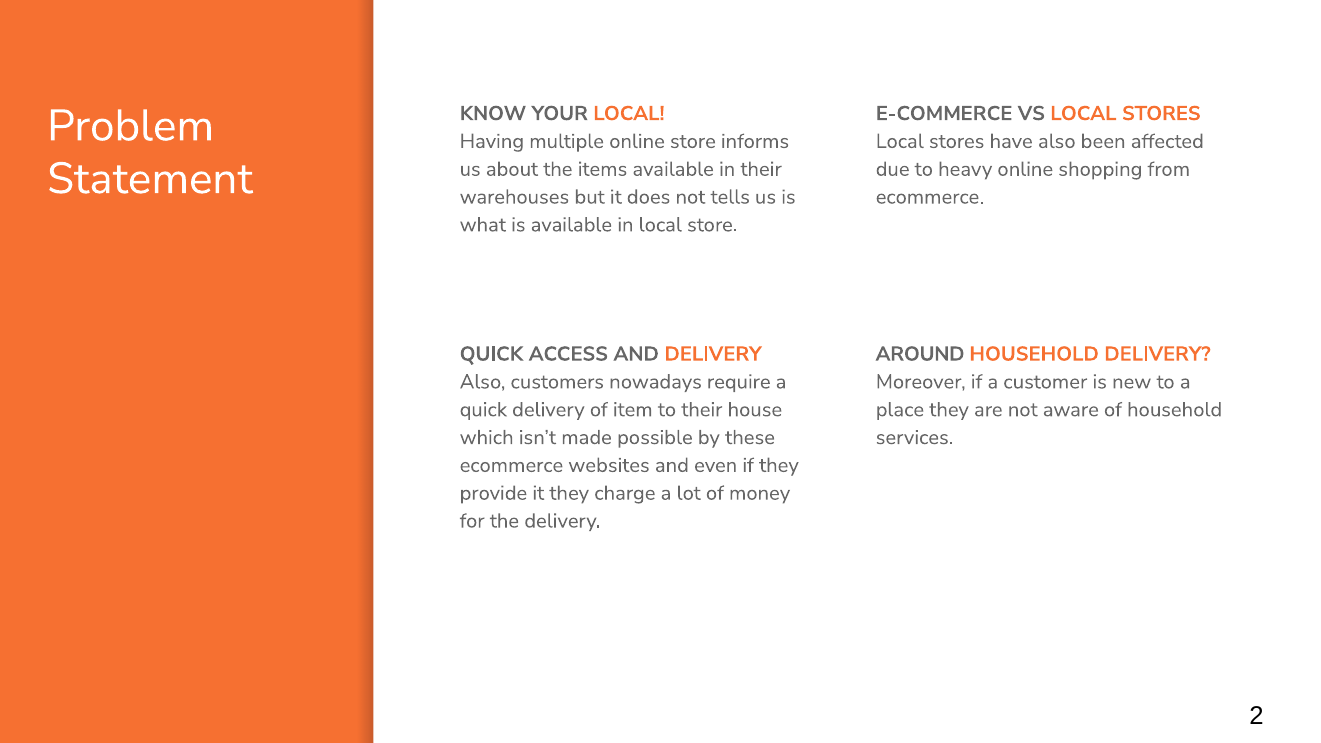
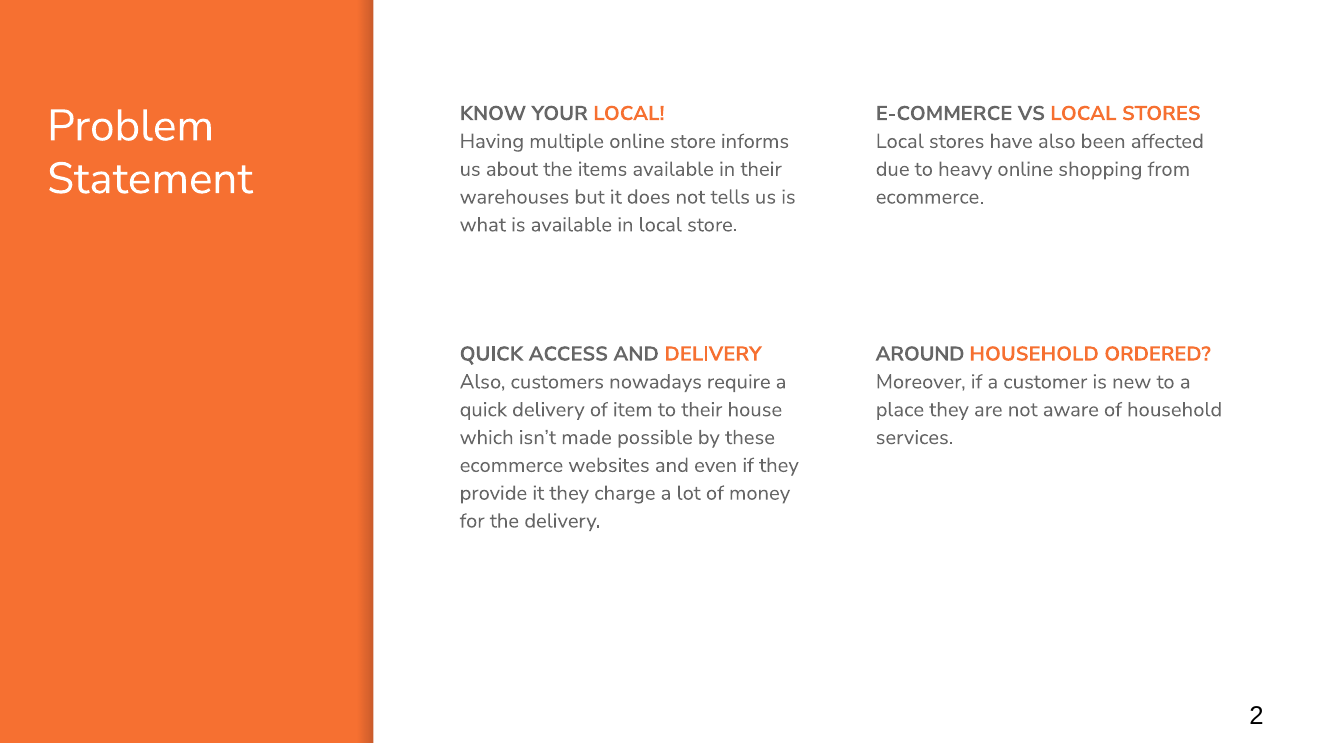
HOUSEHOLD DELIVERY: DELIVERY -> ORDERED (1158, 354)
